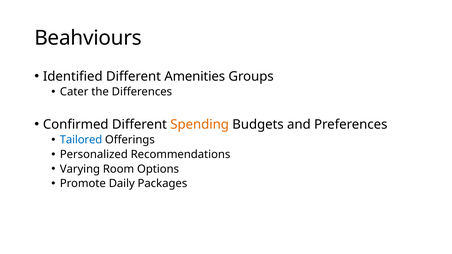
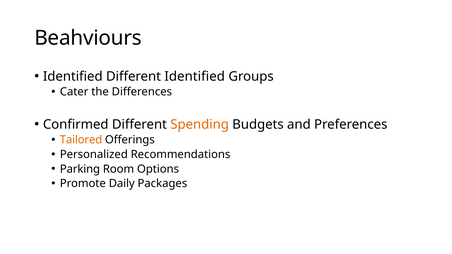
Different Amenities: Amenities -> Identified (195, 76)
Tailored colour: blue -> orange (81, 140)
Varying: Varying -> Parking (80, 169)
